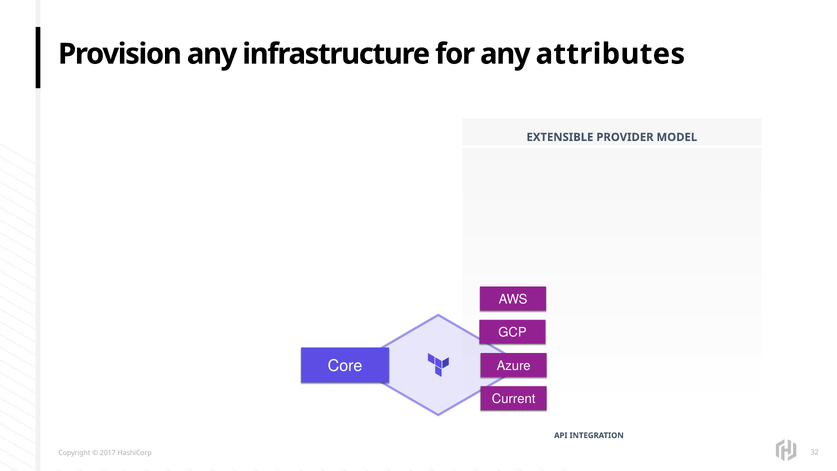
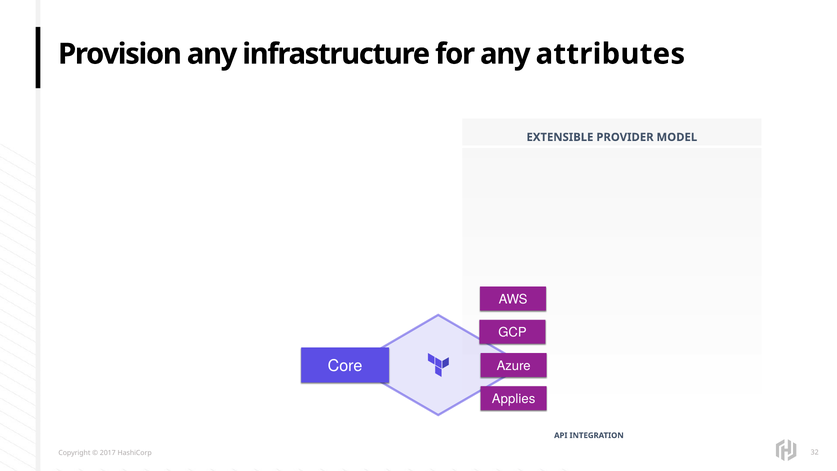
Current: Current -> Applies (514, 399)
